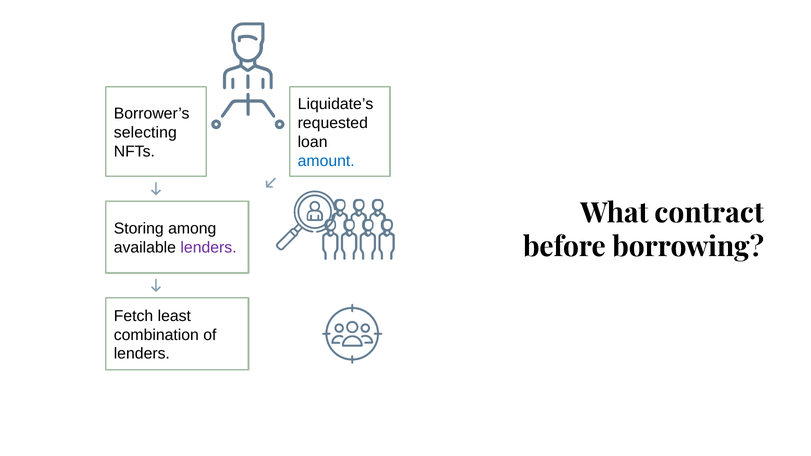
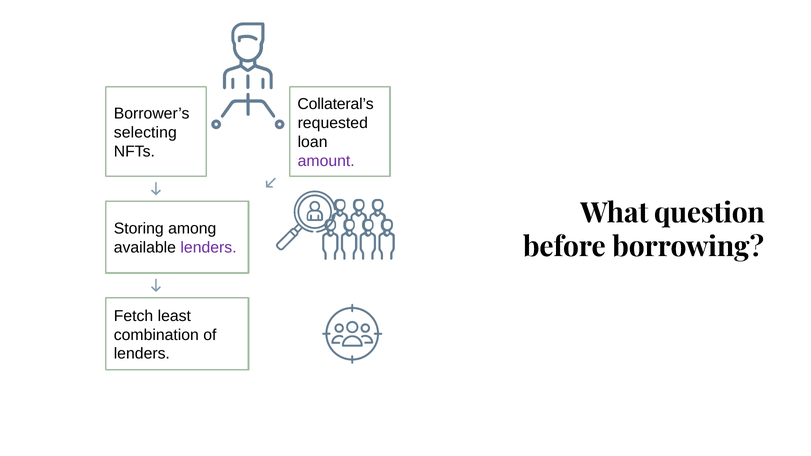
Liquidate’s: Liquidate’s -> Collateral’s (336, 104)
amount colour: blue -> purple (326, 161)
contract: contract -> question (709, 213)
